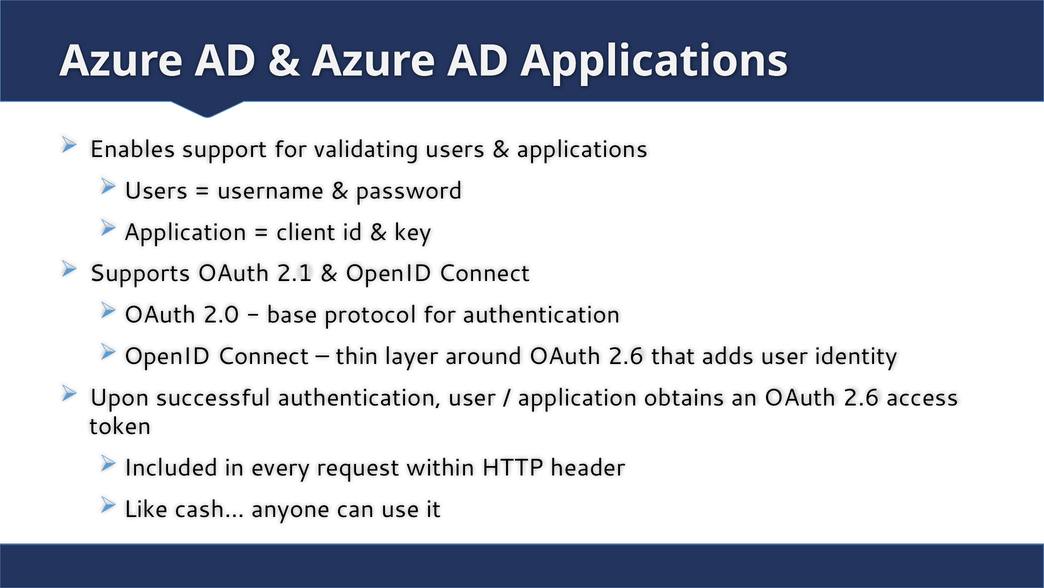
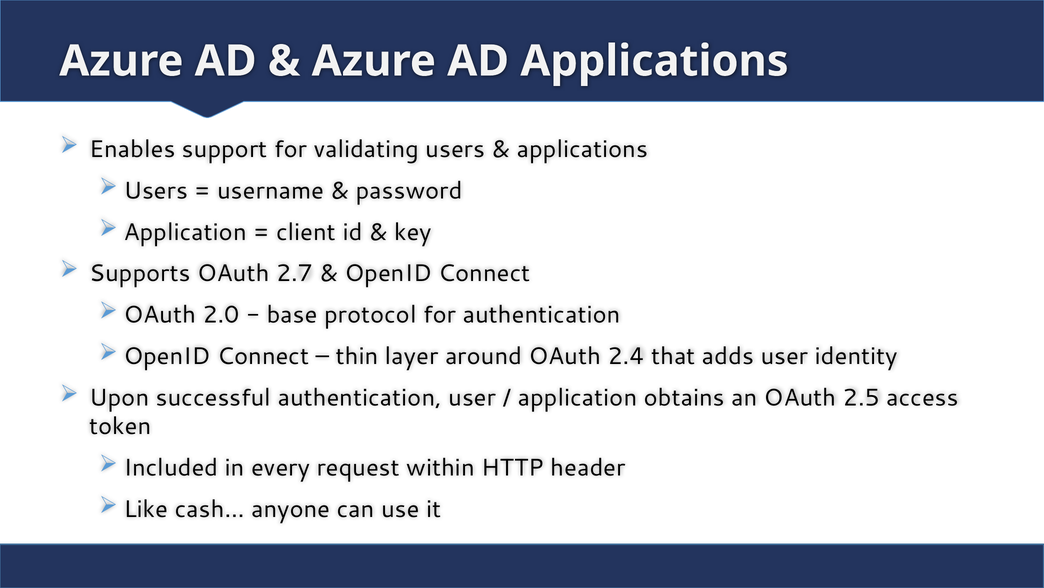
2.1: 2.1 -> 2.7 (295, 273)
around OAuth 2.6: 2.6 -> 2.4 (626, 356)
an OAuth 2.6: 2.6 -> 2.5 (861, 397)
